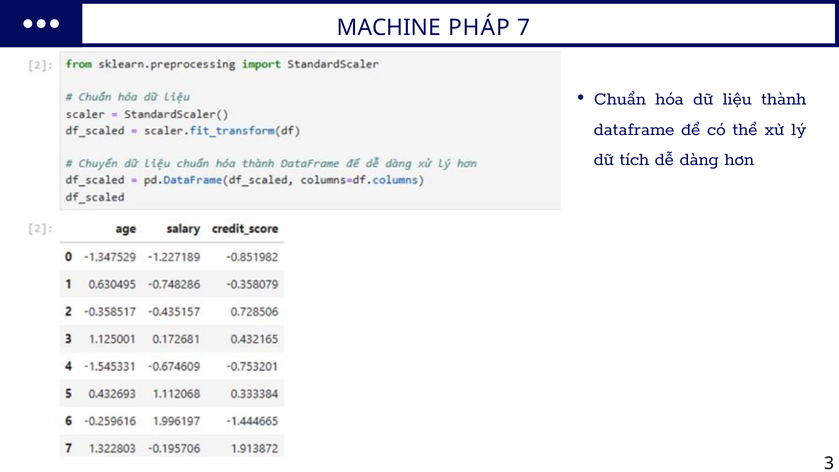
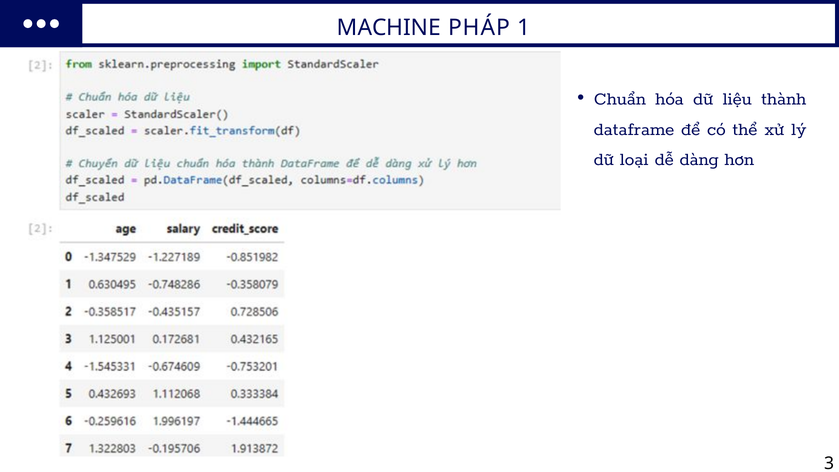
7: 7 -> 1 (524, 28)
tích: tích -> loại (634, 159)
